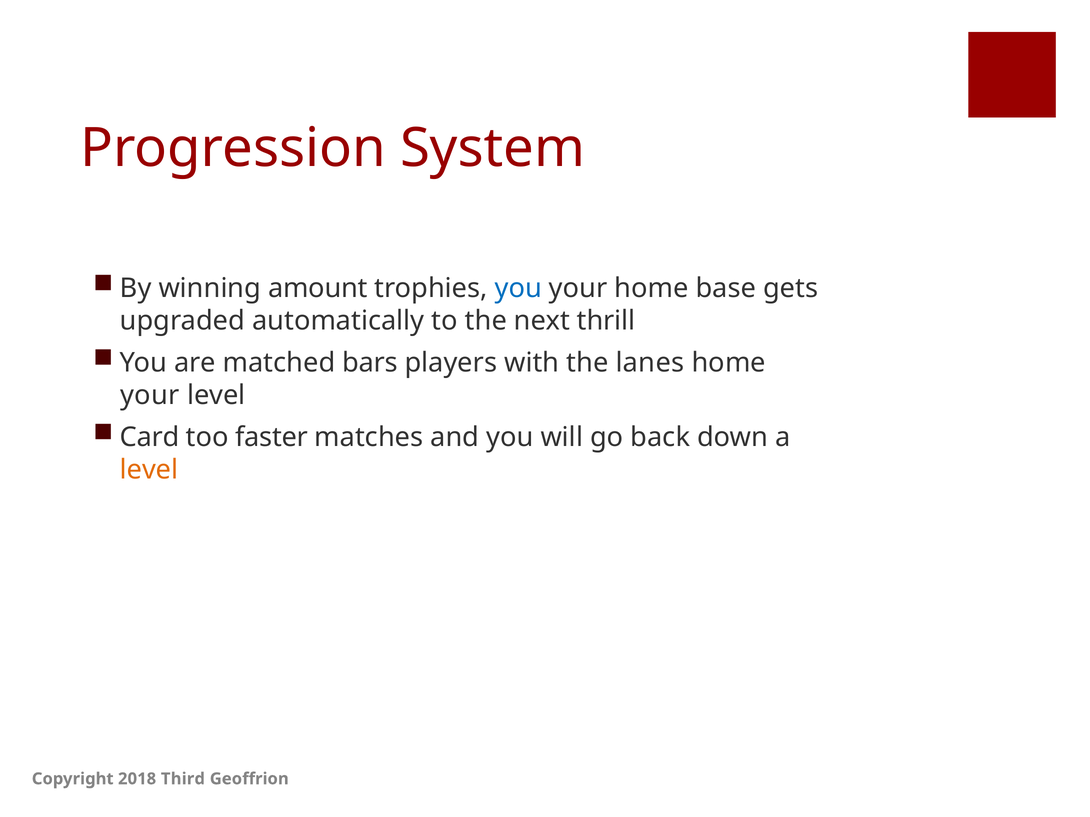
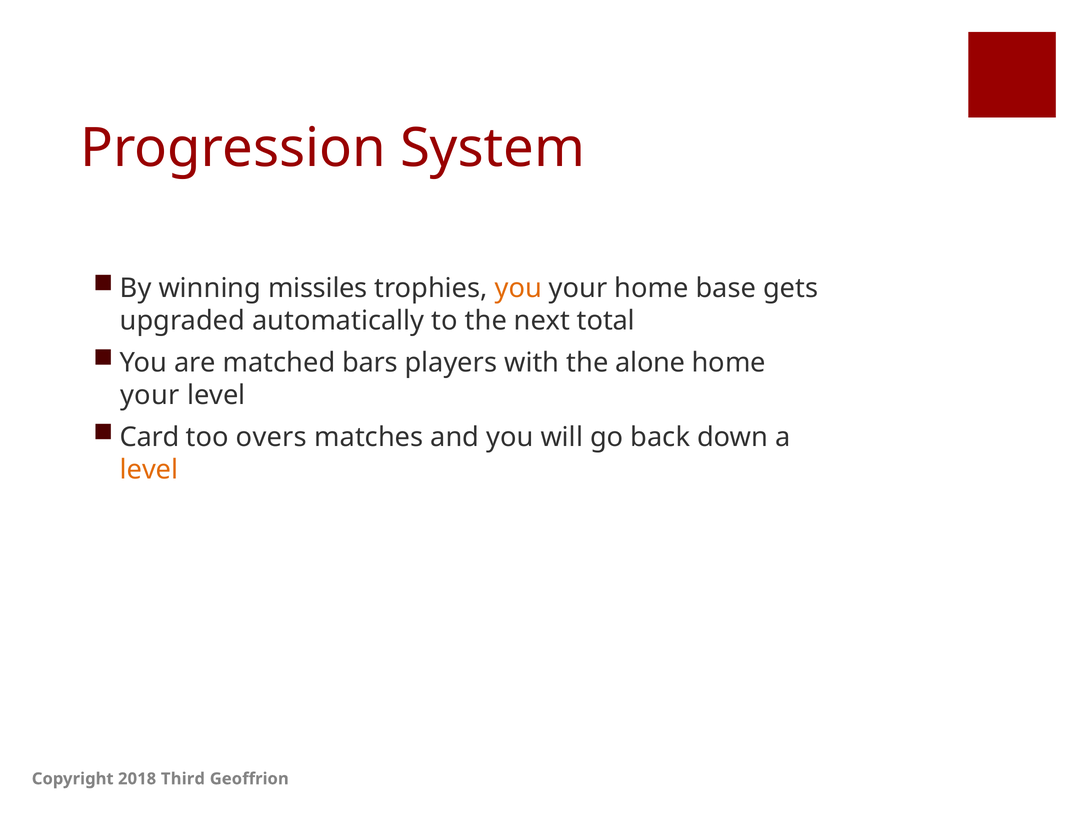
amount: amount -> missiles (318, 288)
you colour: blue -> orange (518, 288)
thrill: thrill -> total (606, 321)
lanes: lanes -> alone (650, 363)
faster: faster -> overs (271, 437)
